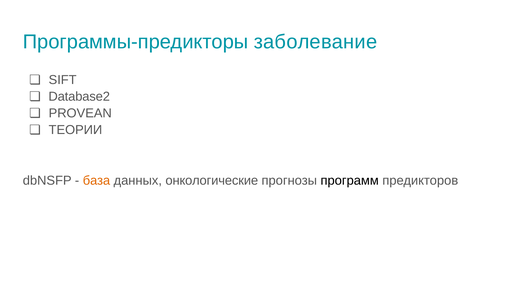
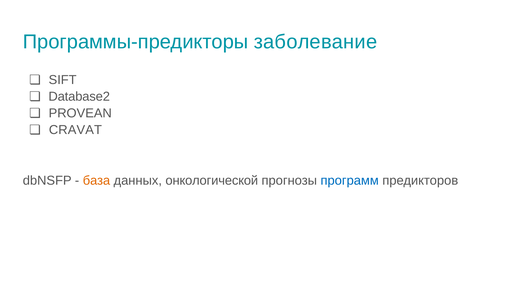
ТЕОРИИ: ТЕОРИИ -> CRAVAT (75, 130)
онкологические: онкологические -> онкологической (212, 180)
программ colour: black -> blue (350, 180)
